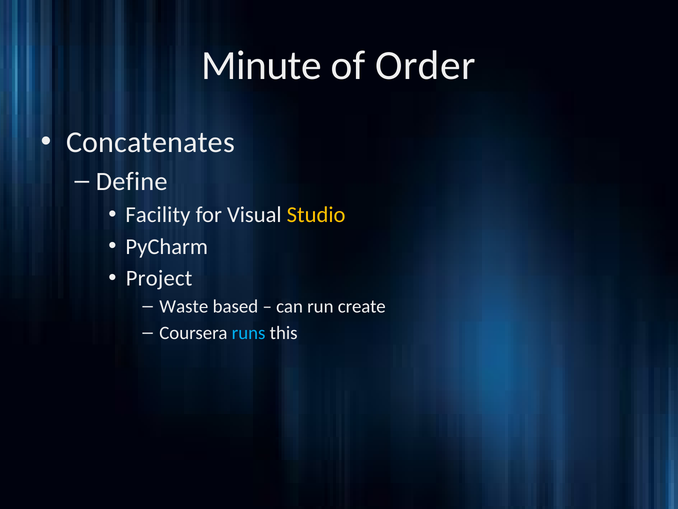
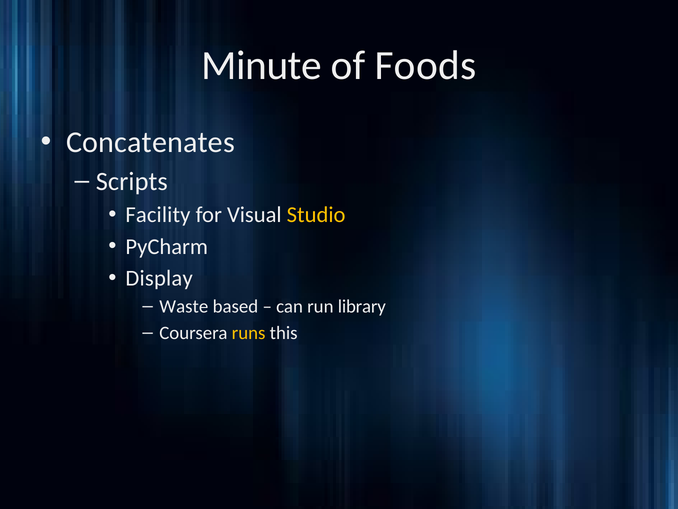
Order: Order -> Foods (425, 66)
Define: Define -> Scripts (132, 181)
Project: Project -> Display (159, 278)
create: create -> library (362, 306)
runs colour: light blue -> yellow (249, 333)
